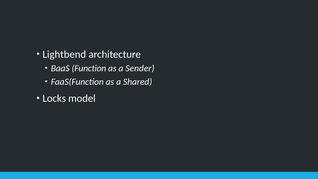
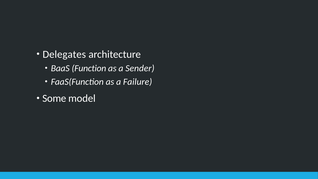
Lightbend: Lightbend -> Delegates (64, 54)
Shared: Shared -> Failure (138, 82)
Locks: Locks -> Some (54, 98)
